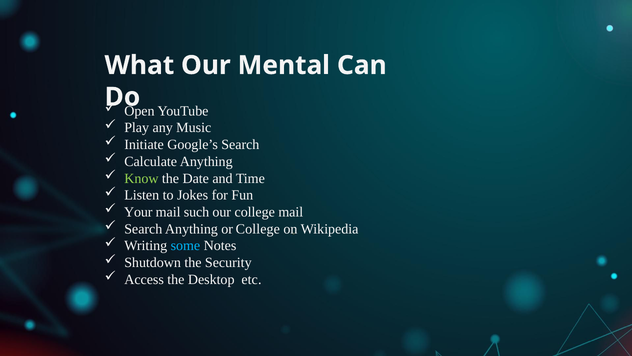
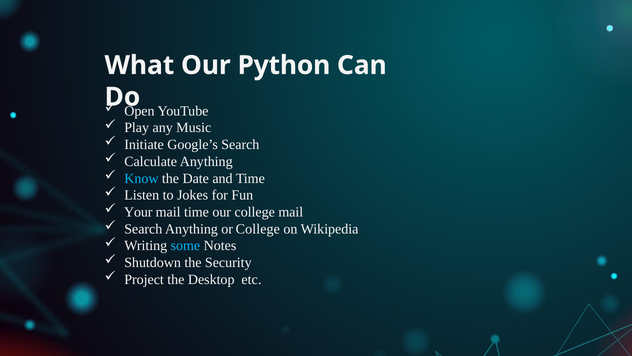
Mental: Mental -> Python (284, 65)
Know colour: light green -> light blue (141, 178)
mail such: such -> time (196, 212)
Access: Access -> Project (144, 279)
